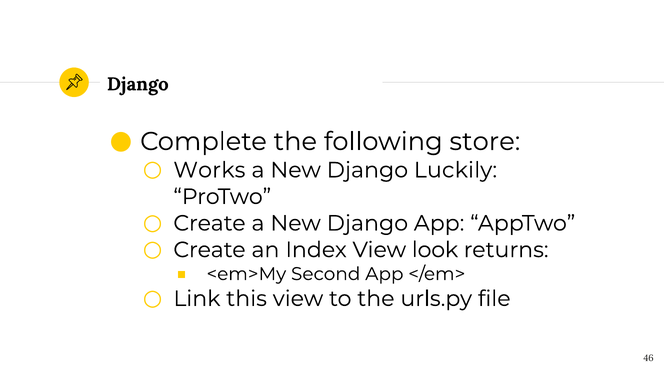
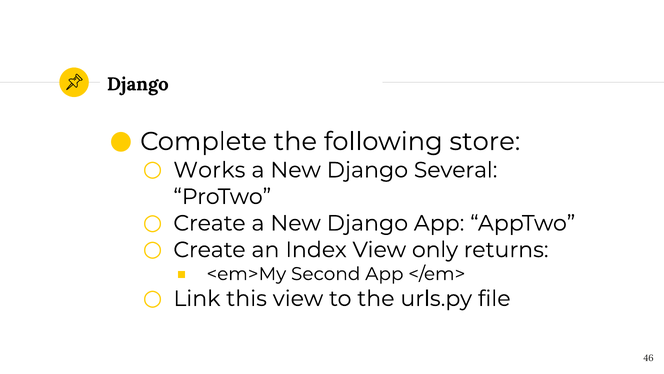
Luckily: Luckily -> Several (456, 170)
look: look -> only (435, 250)
